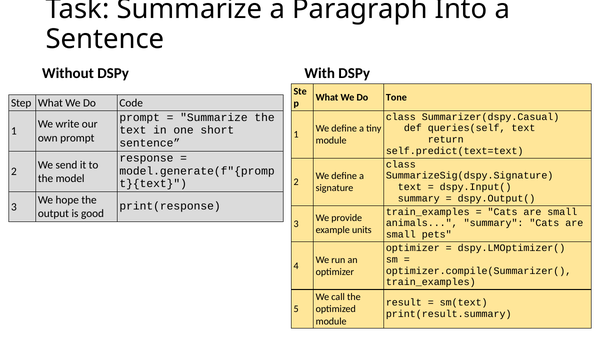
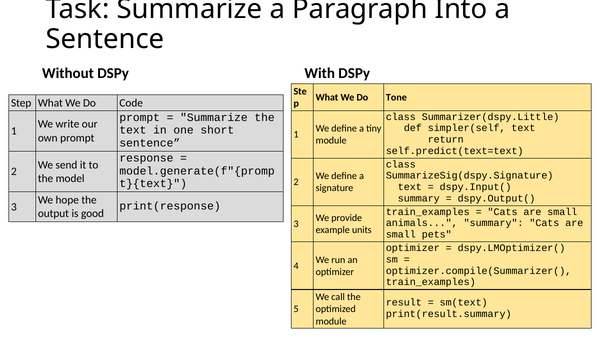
Summarizer(dspy.Casual: Summarizer(dspy.Casual -> Summarizer(dspy.Little (491, 117)
queries(self: queries(self -> simpler(self (467, 128)
